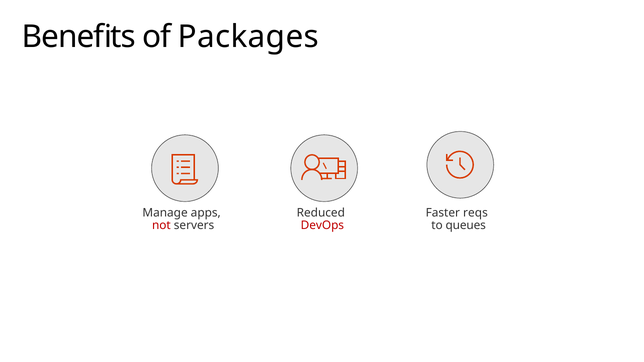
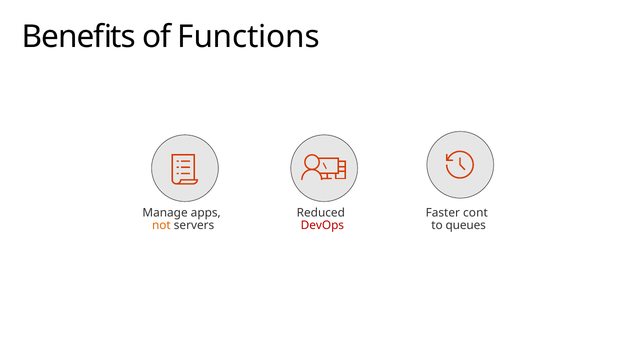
Packages: Packages -> Functions (249, 37)
reqs: reqs -> cont (475, 213)
not colour: red -> orange (161, 226)
